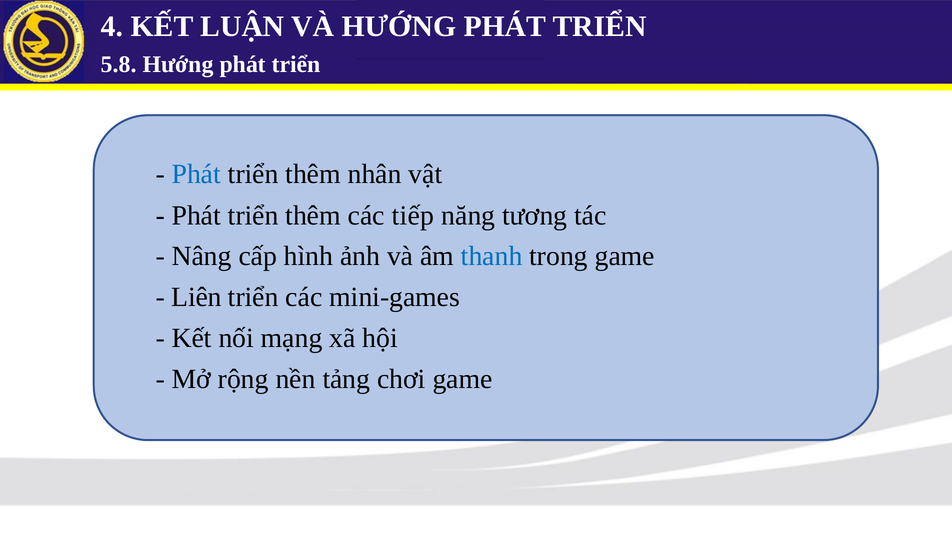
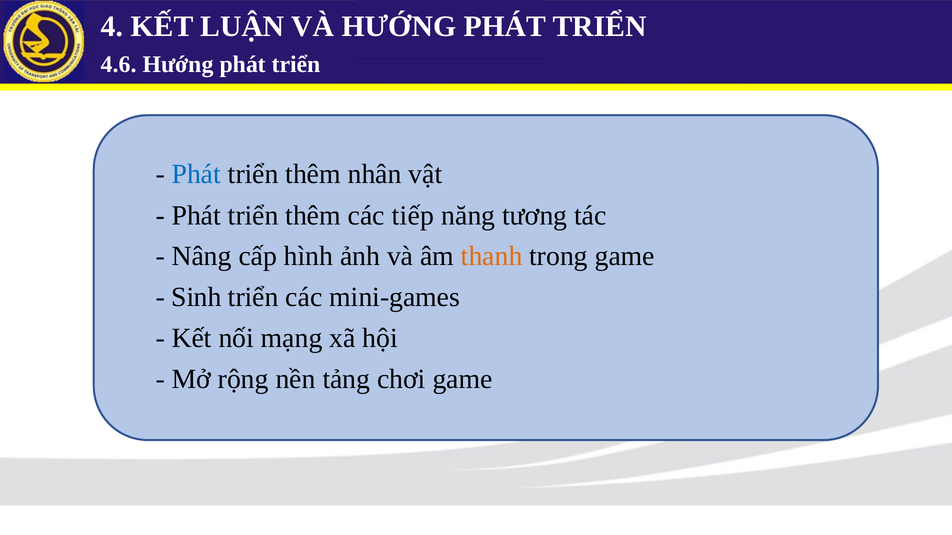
5.8: 5.8 -> 4.6 (119, 65)
thanh colour: blue -> orange (492, 256)
Liên: Liên -> Sinh (196, 297)
